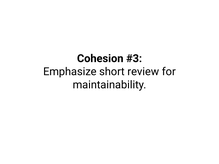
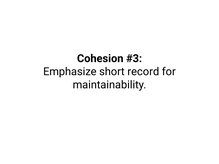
review: review -> record (143, 72)
